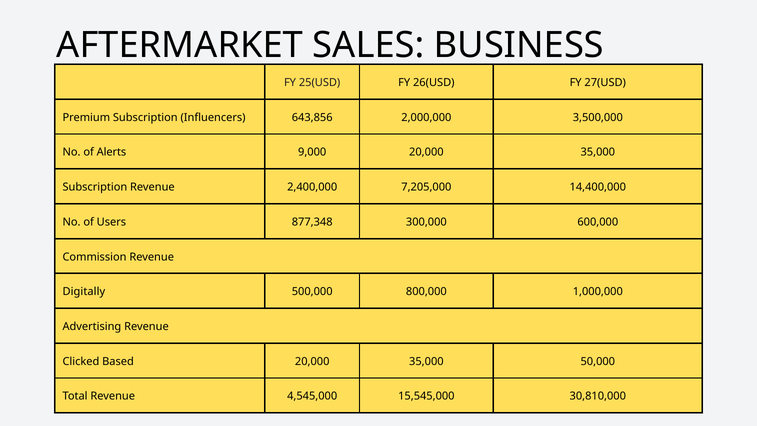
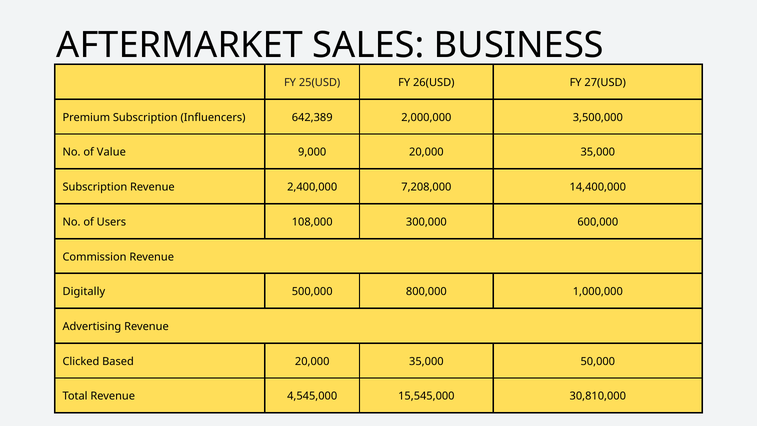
643,856: 643,856 -> 642,389 (312, 117)
Alerts: Alerts -> Value (111, 152)
7,205,000: 7,205,000 -> 7,208,000 (426, 187)
877,348: 877,348 -> 108,000 (312, 222)
